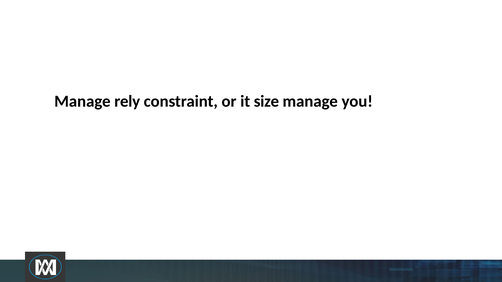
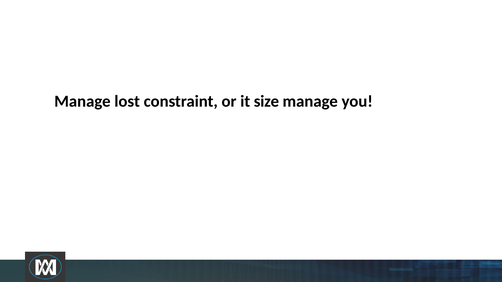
rely: rely -> lost (127, 102)
